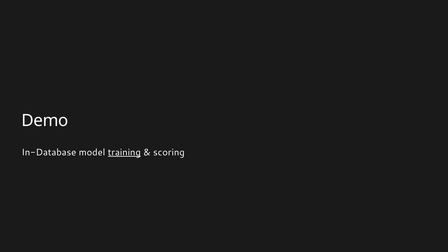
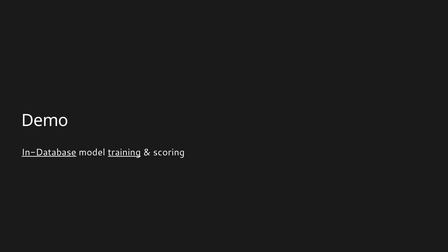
In-Database underline: none -> present (49, 152)
